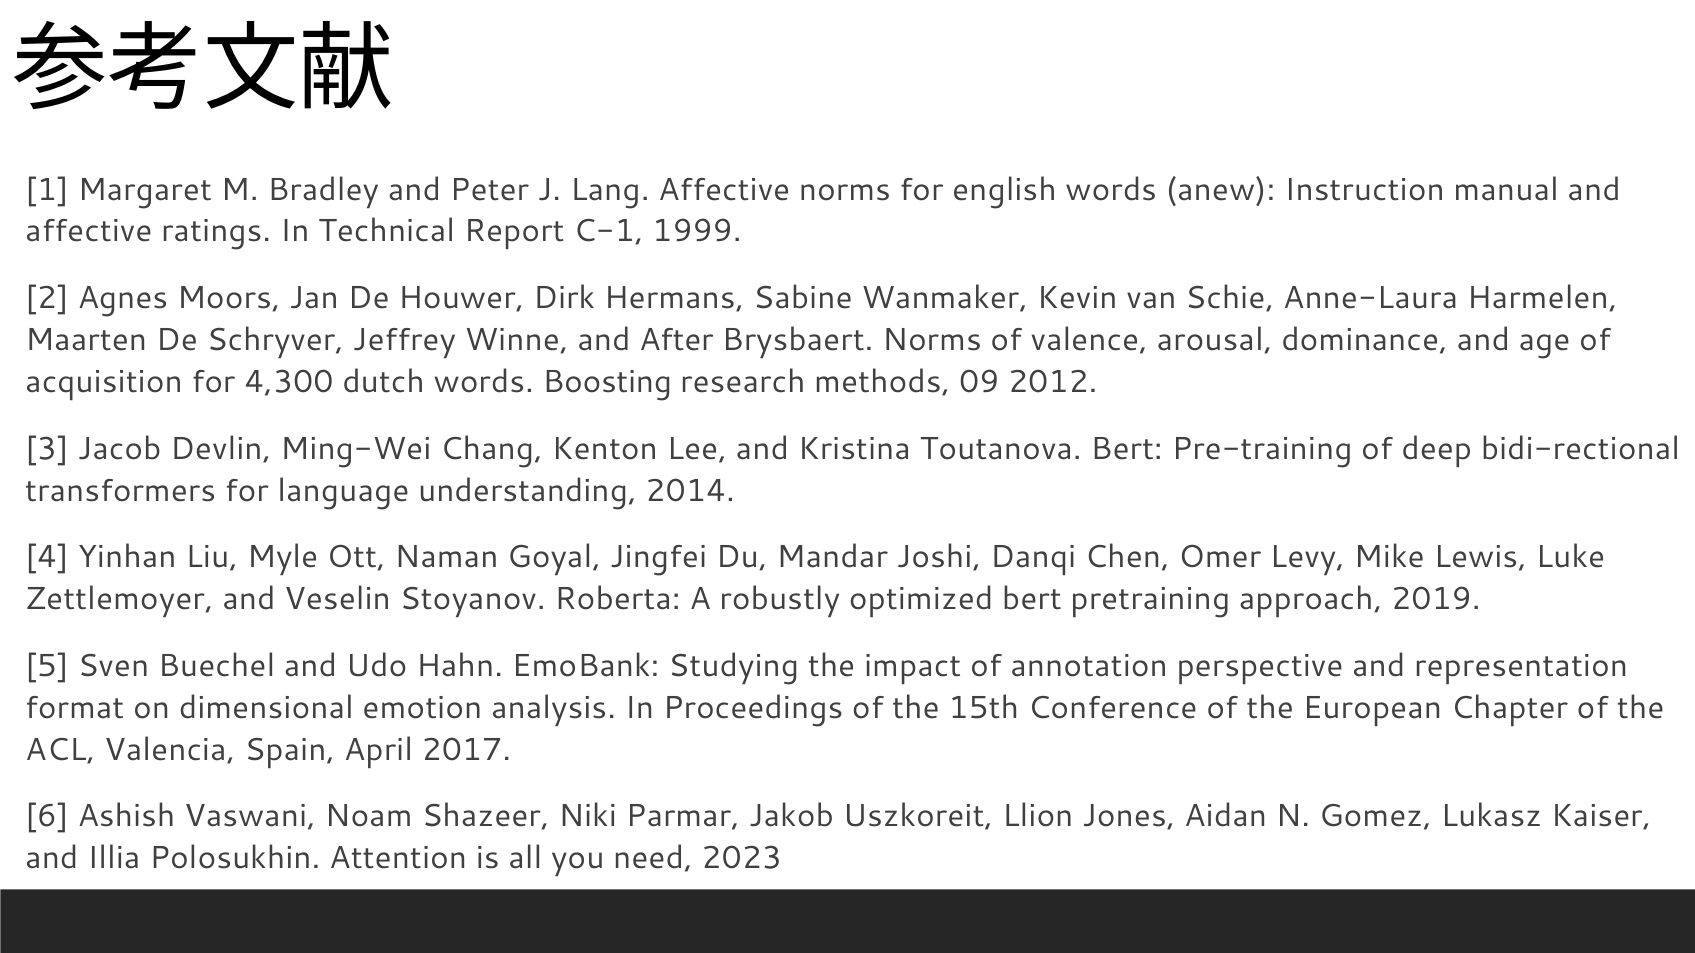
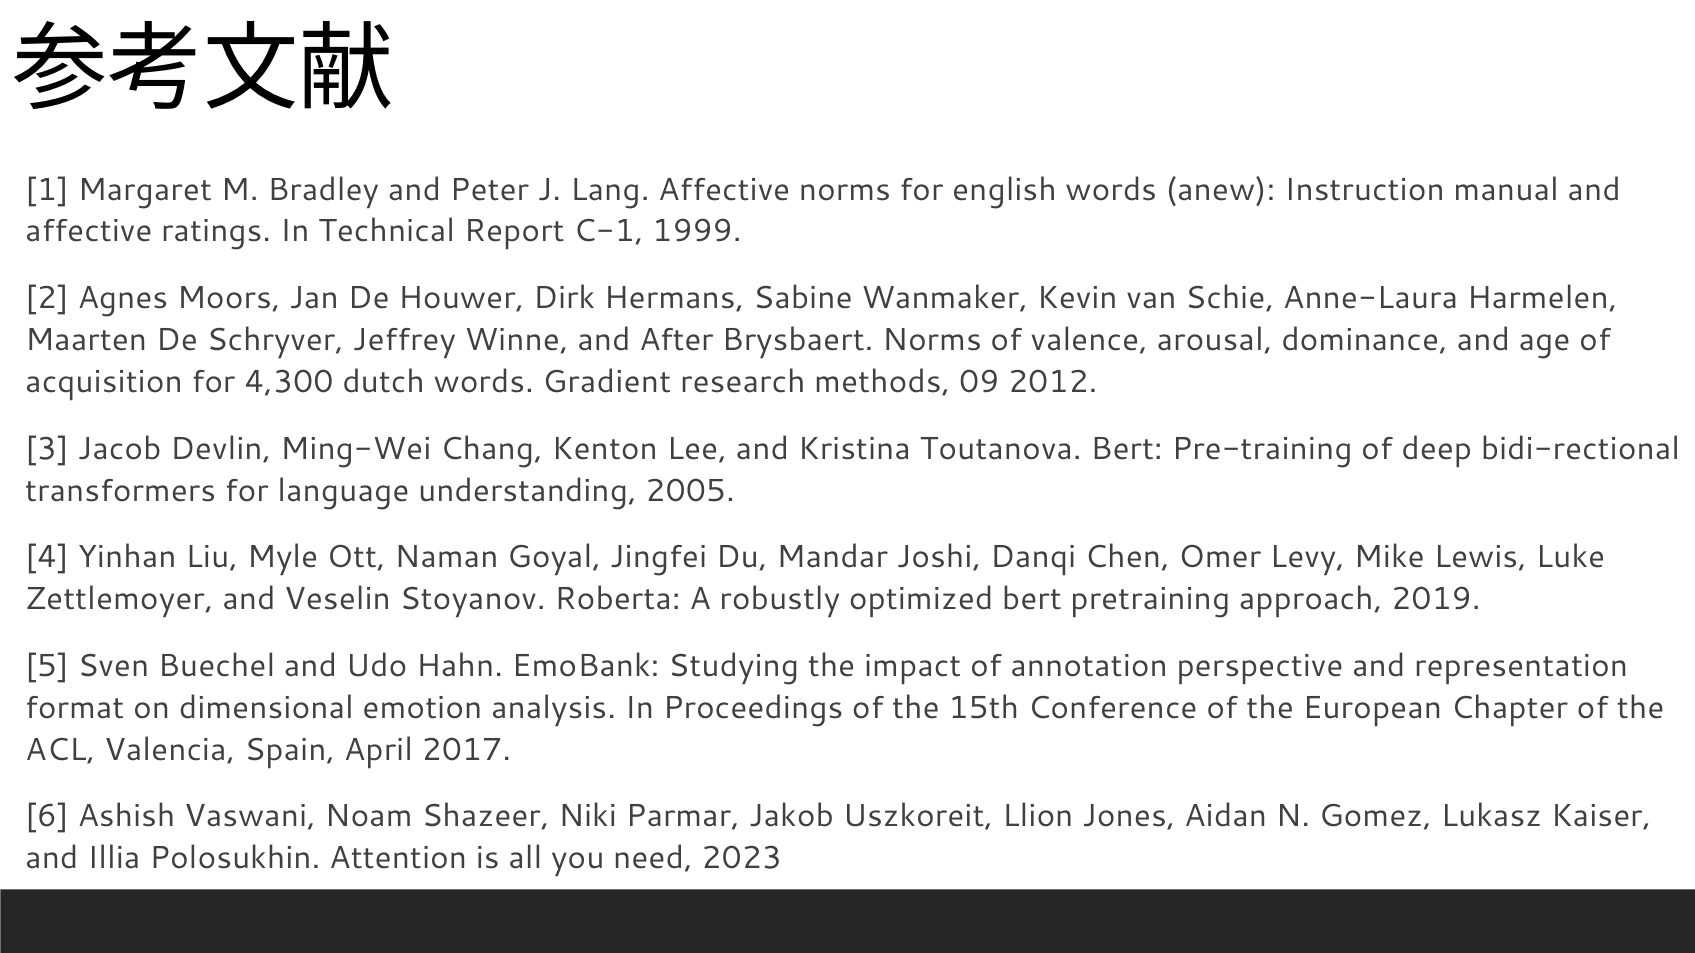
Boosting: Boosting -> Gradient (607, 382)
2014: 2014 -> 2005 (690, 491)
